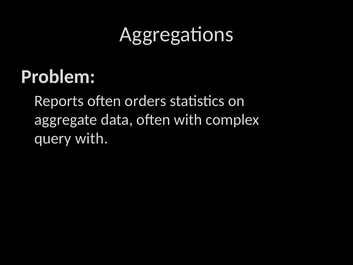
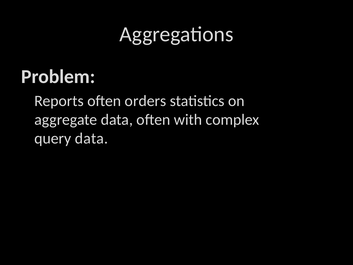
query with: with -> data (92, 138)
